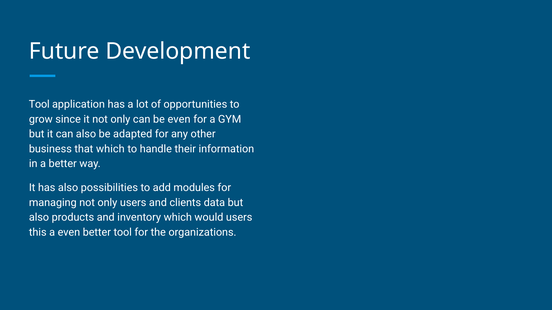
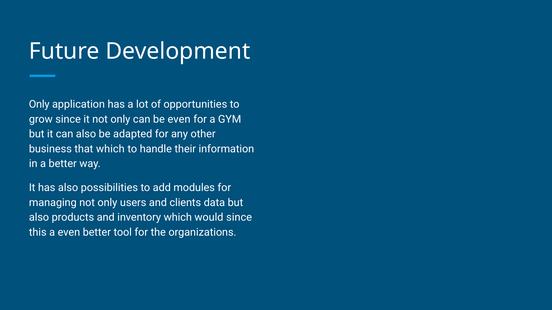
Tool: Tool -> Only (39, 105)
would users: users -> since (239, 218)
